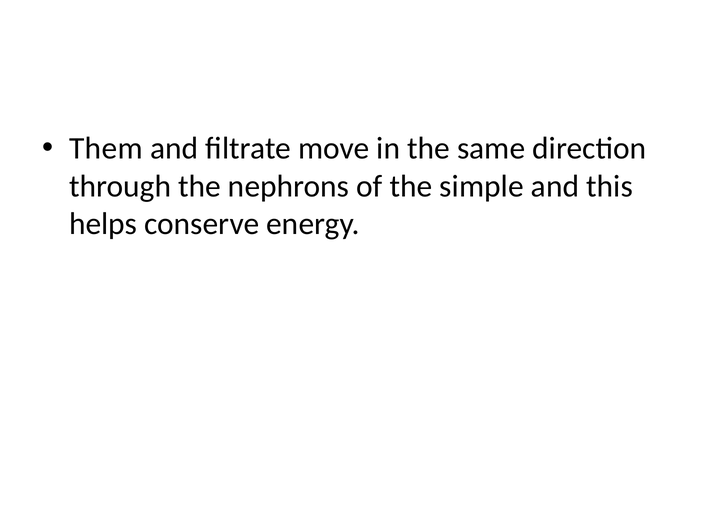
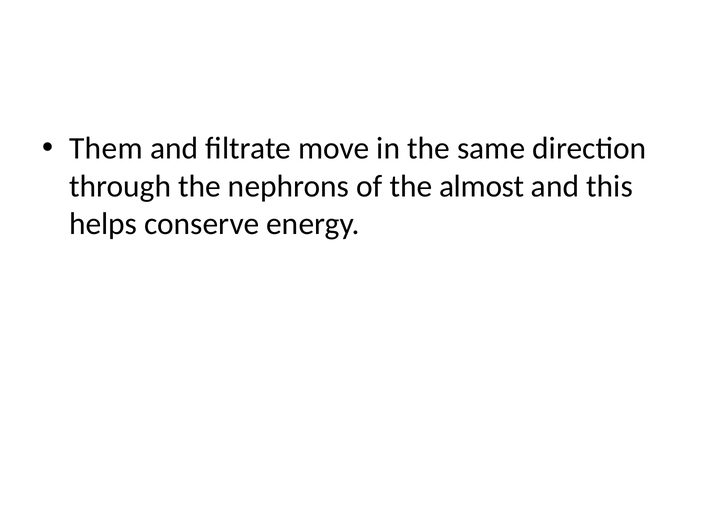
simple: simple -> almost (482, 186)
